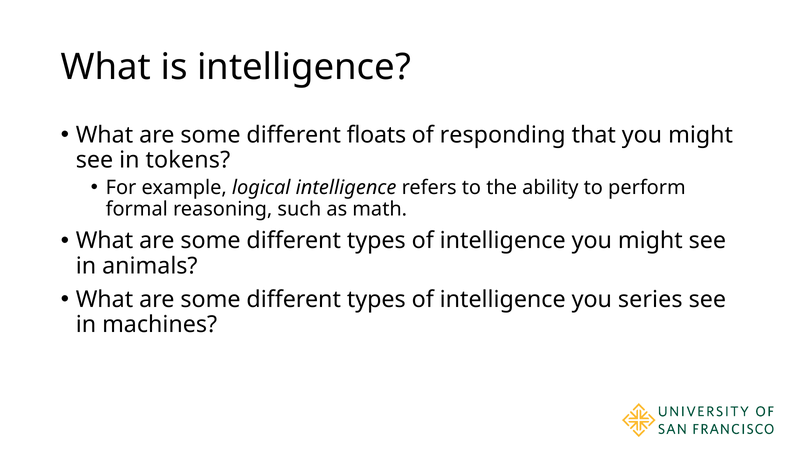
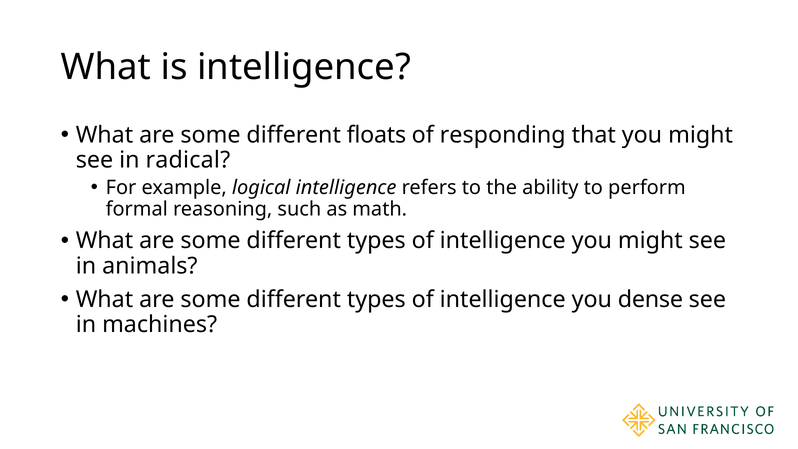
tokens: tokens -> radical (188, 160)
series: series -> dense (650, 299)
